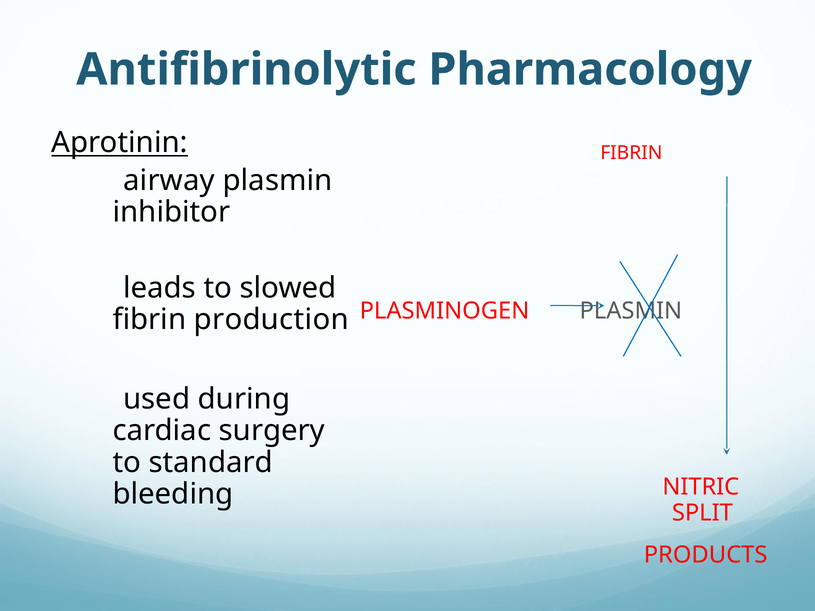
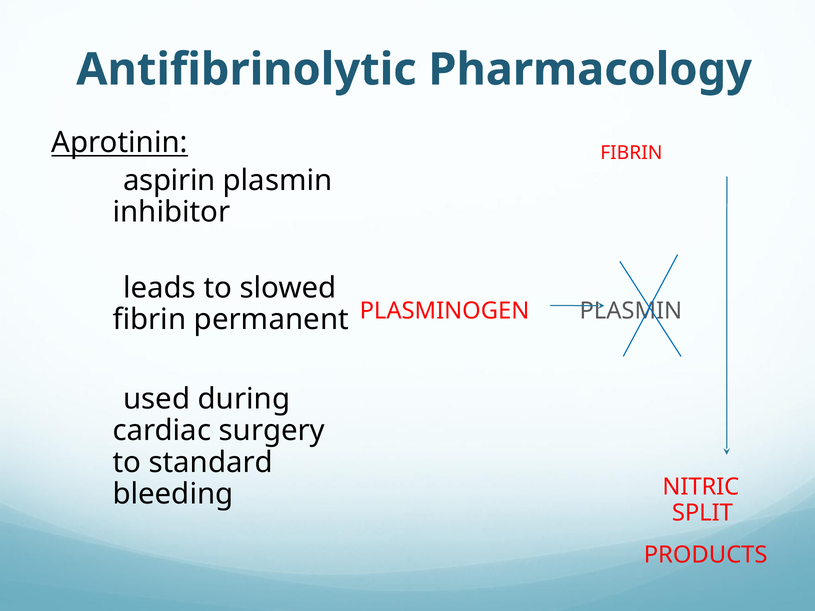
airway: airway -> aspirin (169, 180)
production: production -> permanent (271, 320)
